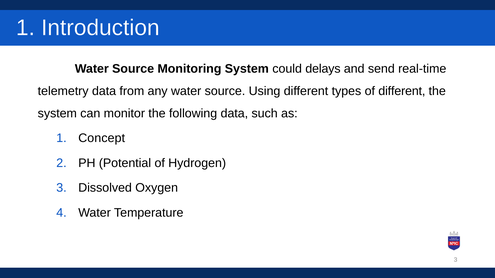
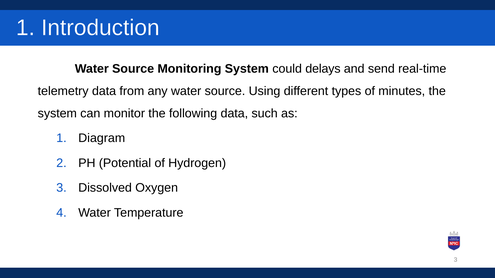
of different: different -> minutes (402, 91)
Concept: Concept -> Diagram (102, 138)
